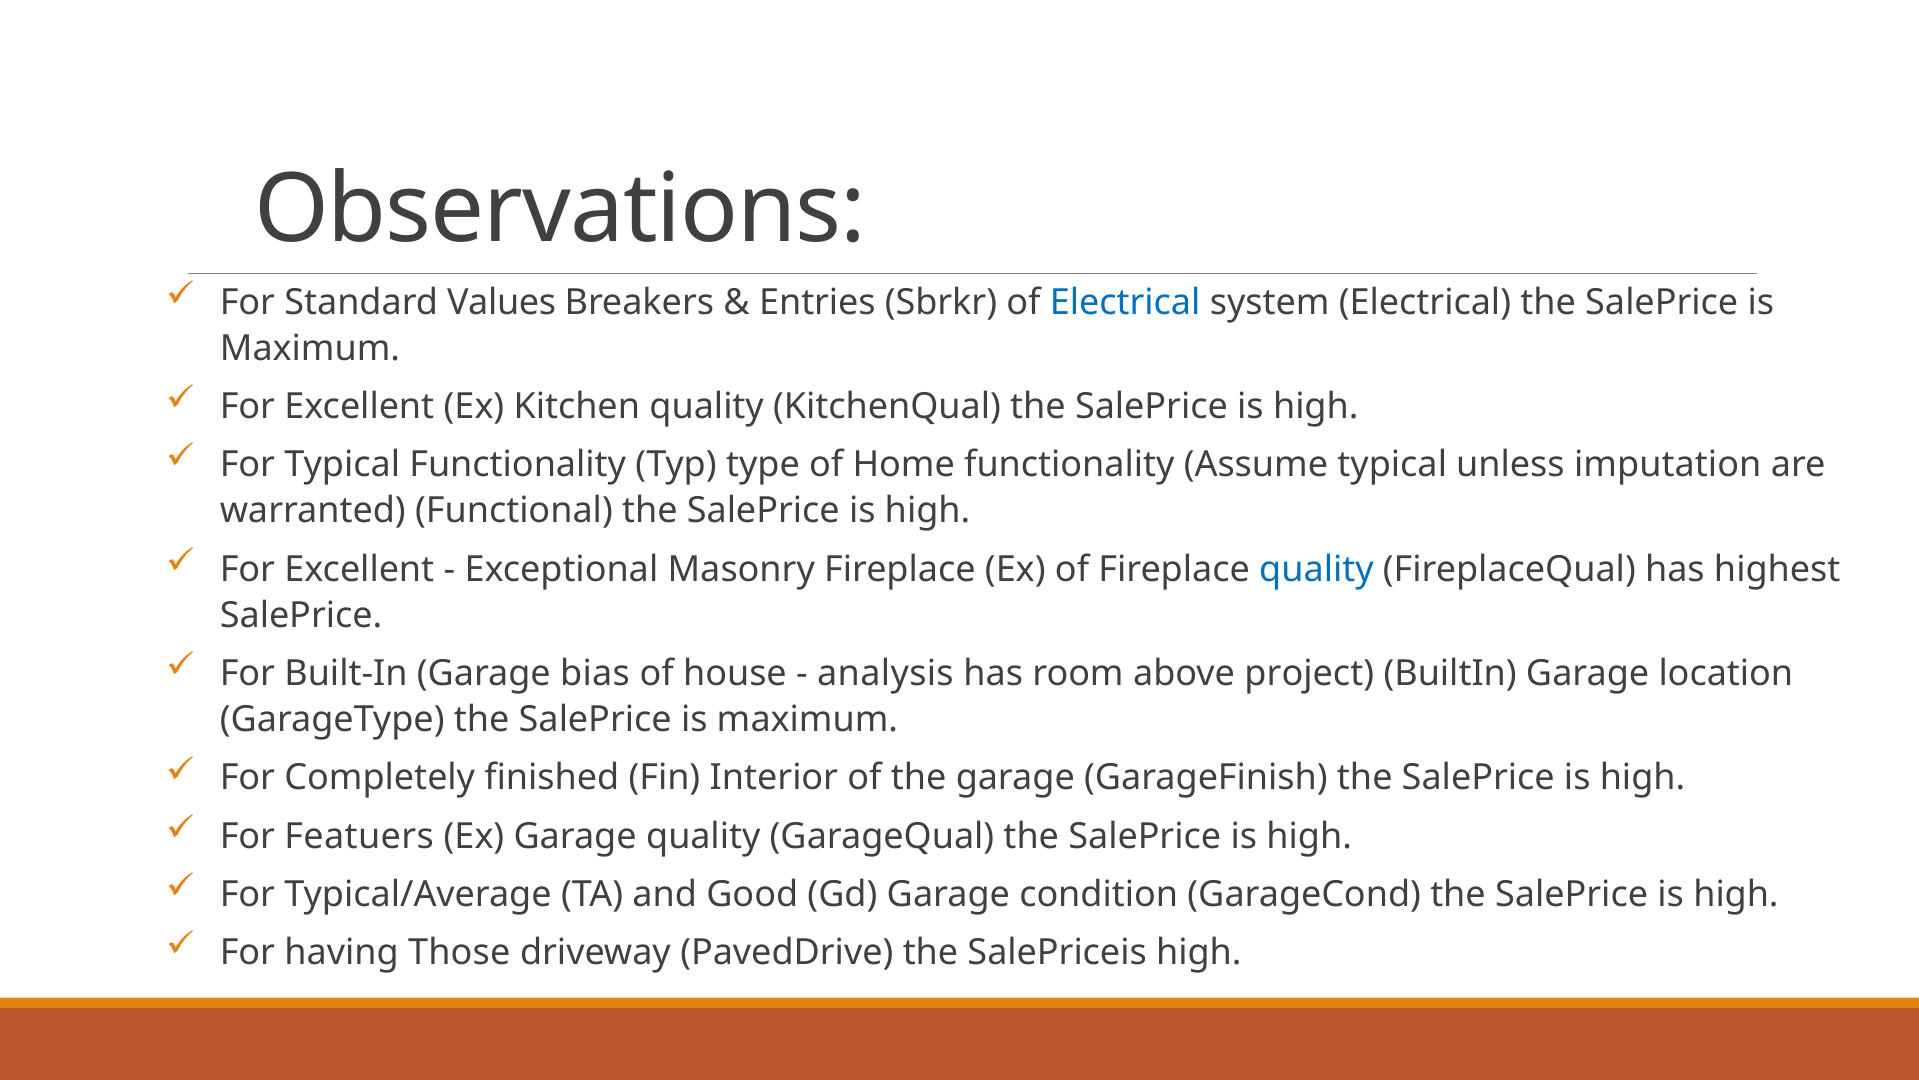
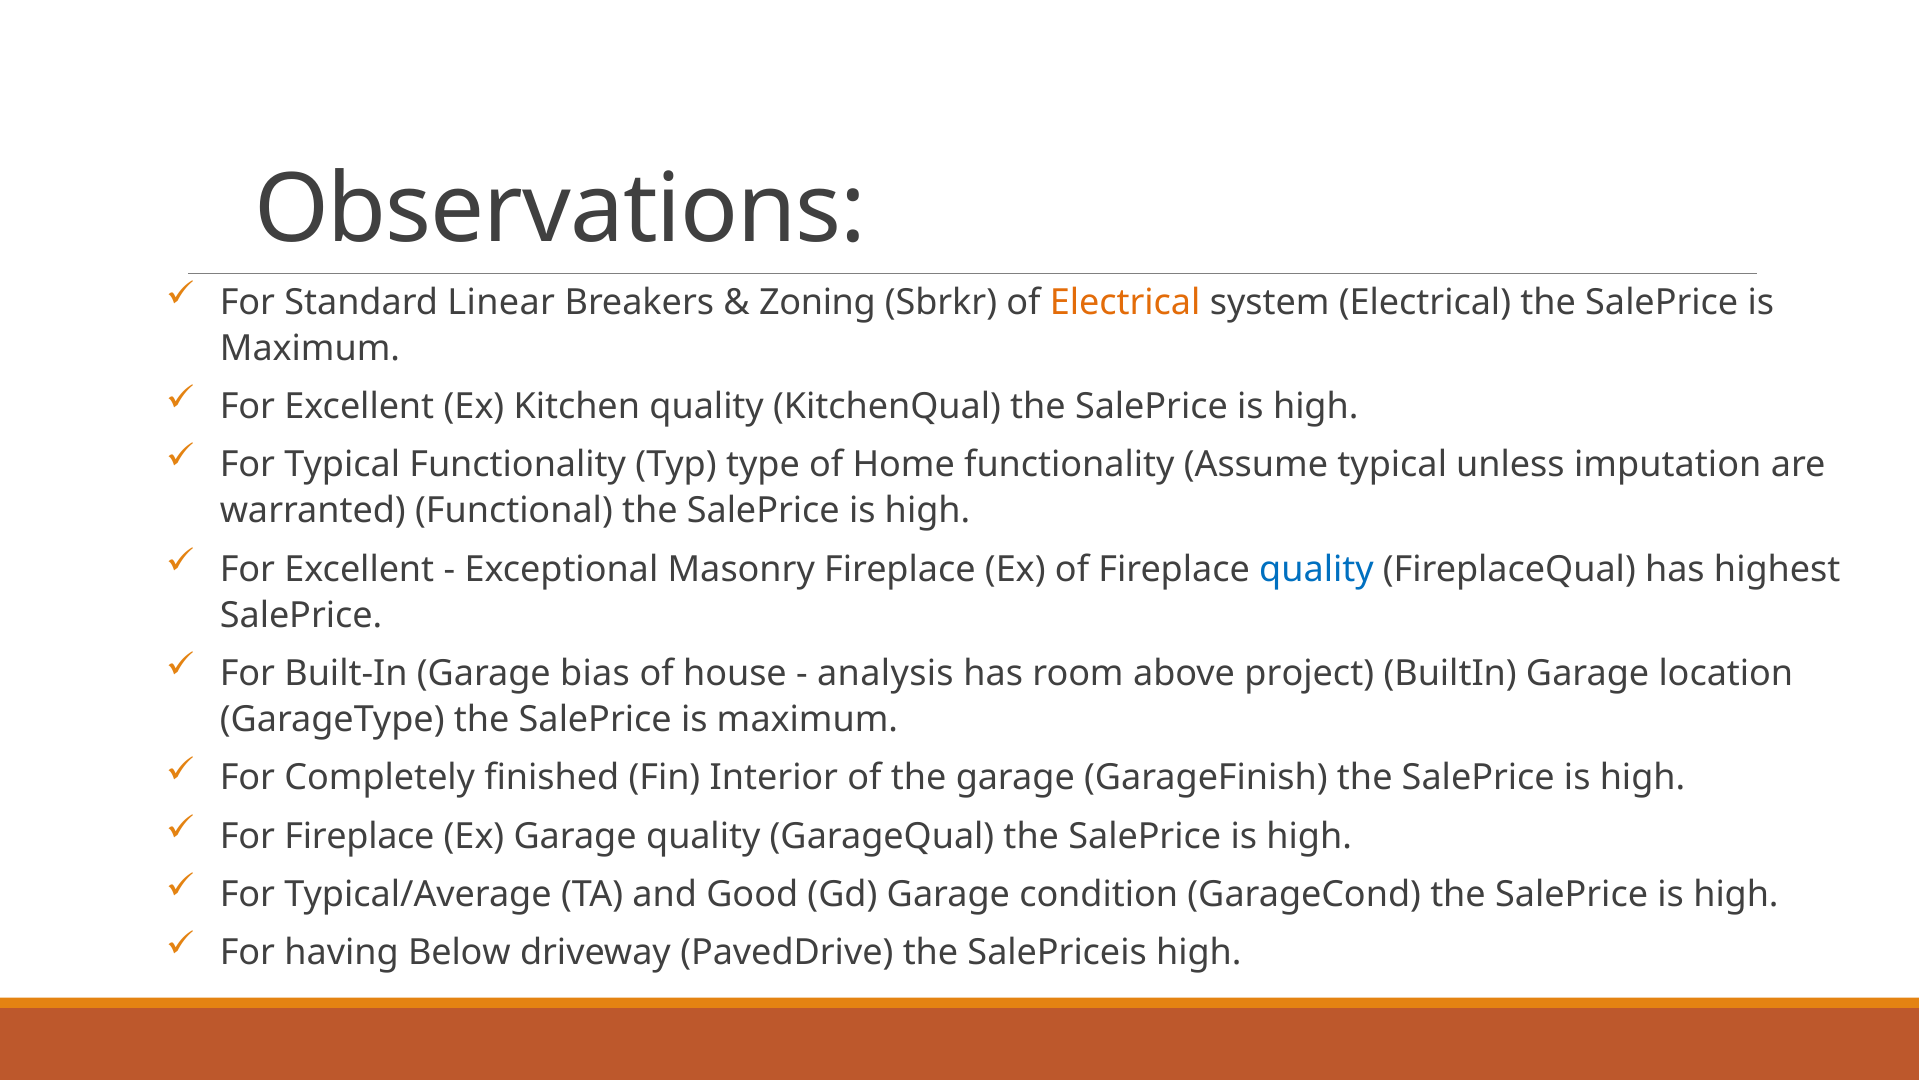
Values: Values -> Linear (501, 302)
Entries: Entries -> Zoning (817, 302)
Electrical colour: blue -> orange (1125, 302)
For Featuers: Featuers -> Fireplace (359, 836)
Those: Those -> Below (459, 952)
